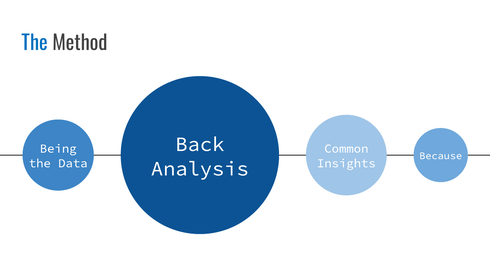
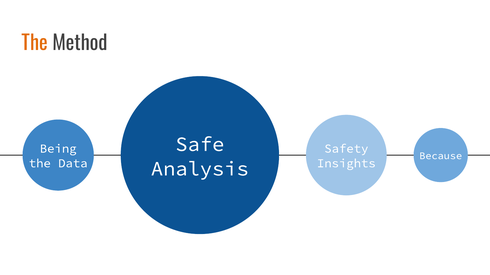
The colour: blue -> orange (35, 44)
Back: Back -> Safe (200, 145)
Common: Common -> Safety (346, 149)
